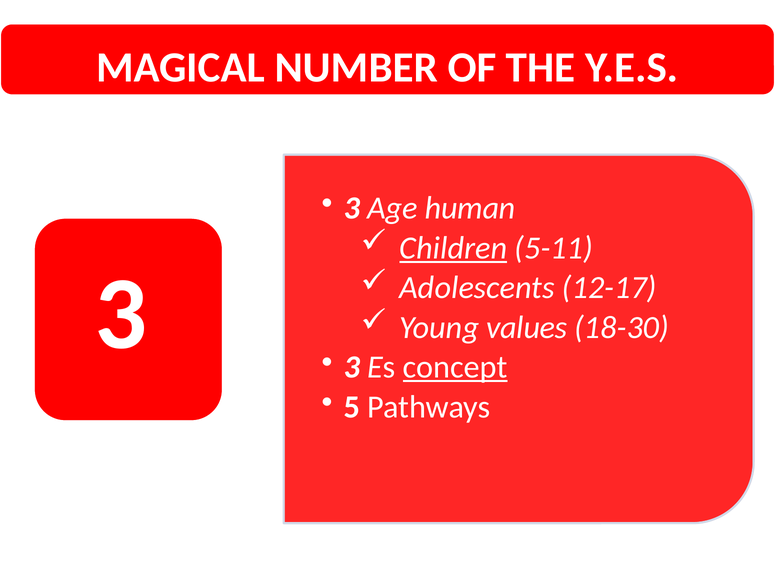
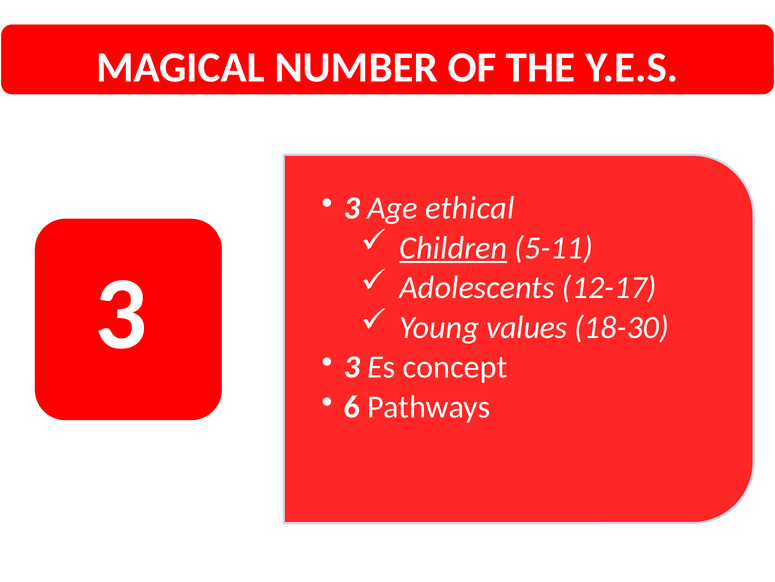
human: human -> ethical (470, 208)
concept underline: present -> none (455, 367)
5: 5 -> 6 (352, 407)
